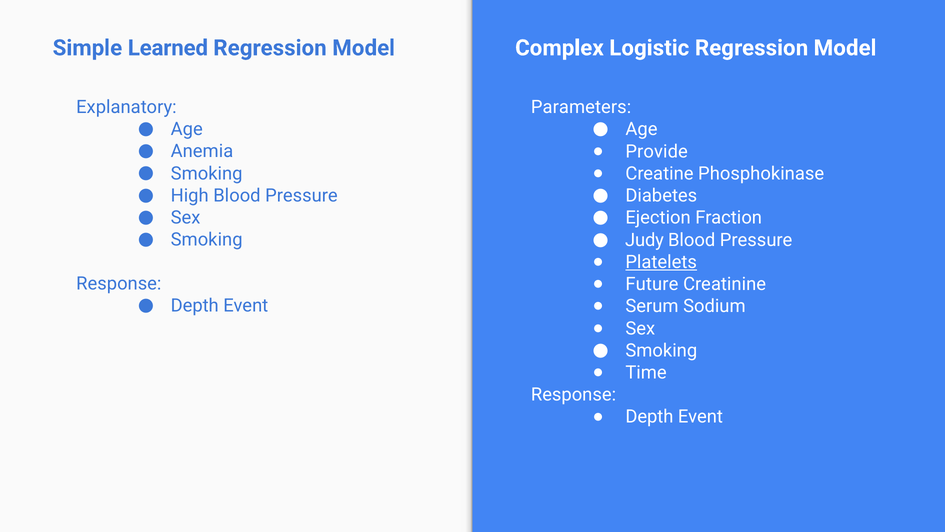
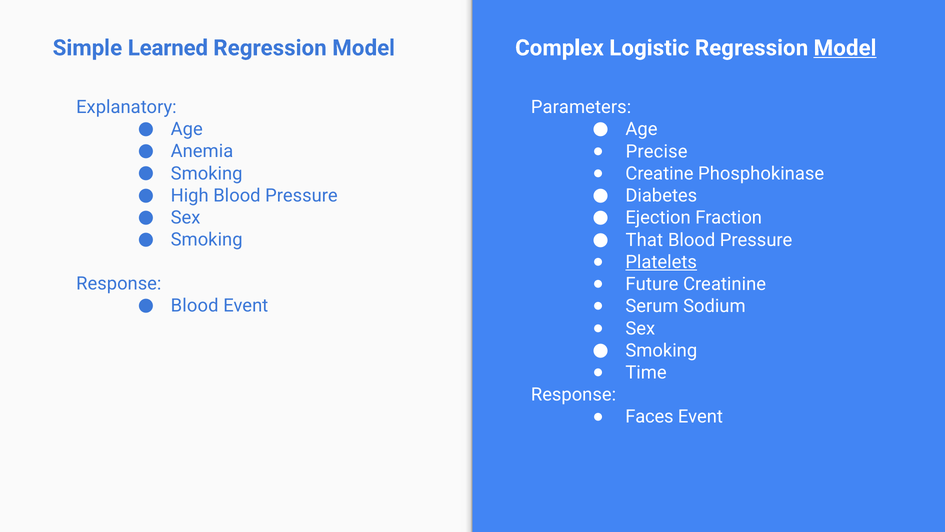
Model underline: none -> present (845, 48)
Provide: Provide -> Precise (657, 151)
Judy: Judy -> That (644, 240)
Depth: Depth -> Blood (195, 306)
Depth: Depth -> Faces (649, 417)
